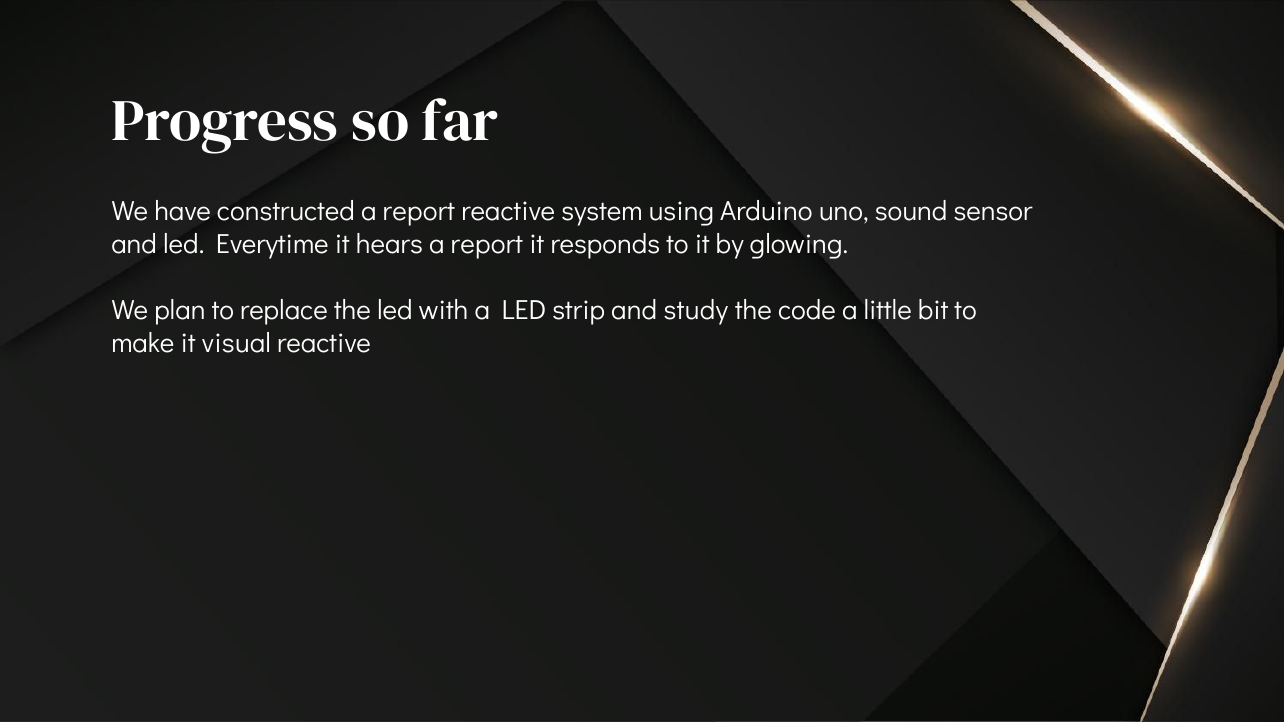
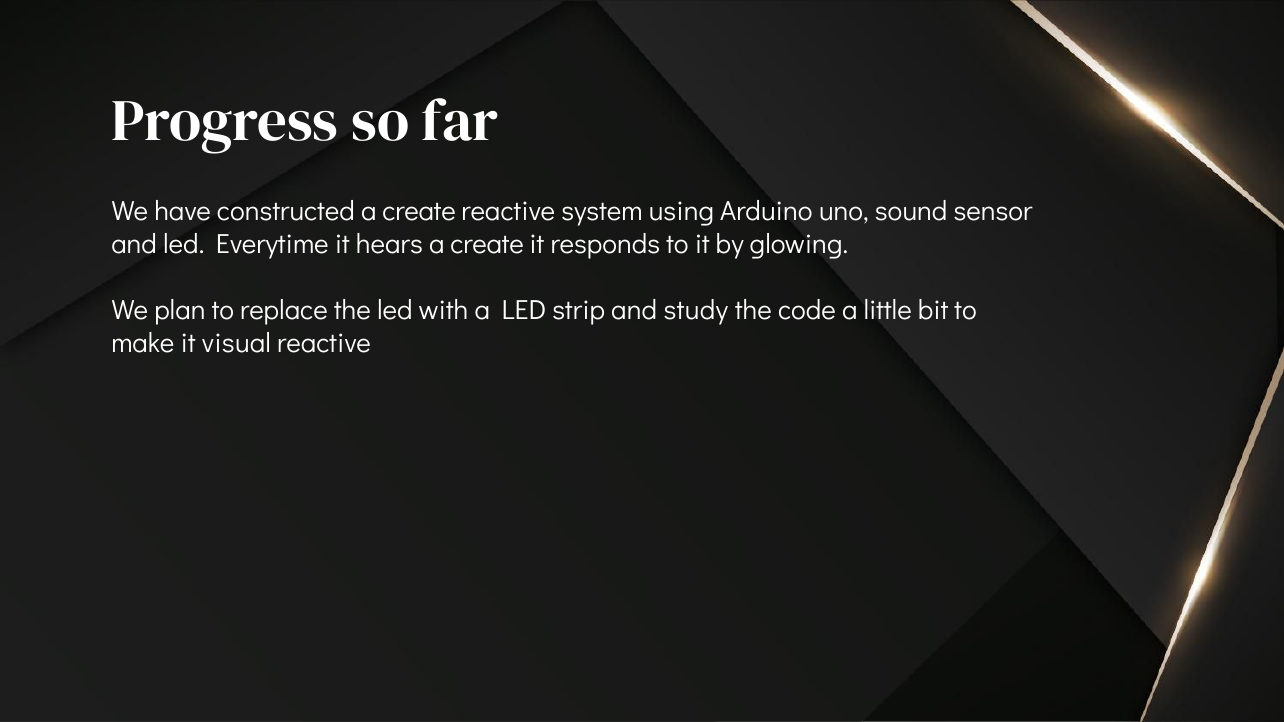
constructed a report: report -> create (419, 211)
hears a report: report -> create (487, 244)
